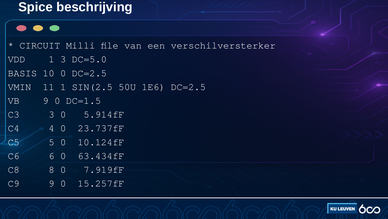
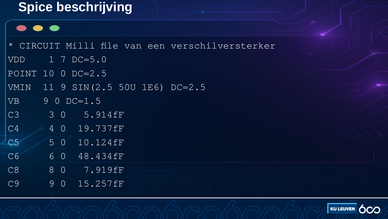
1 3: 3 -> 7 (63, 59)
BASIS: BASIS -> POINT (22, 73)
11 1: 1 -> 9 (63, 87)
23.737fF: 23.737fF -> 19.737fF (101, 128)
63.434fF: 63.434fF -> 48.434fF (101, 155)
